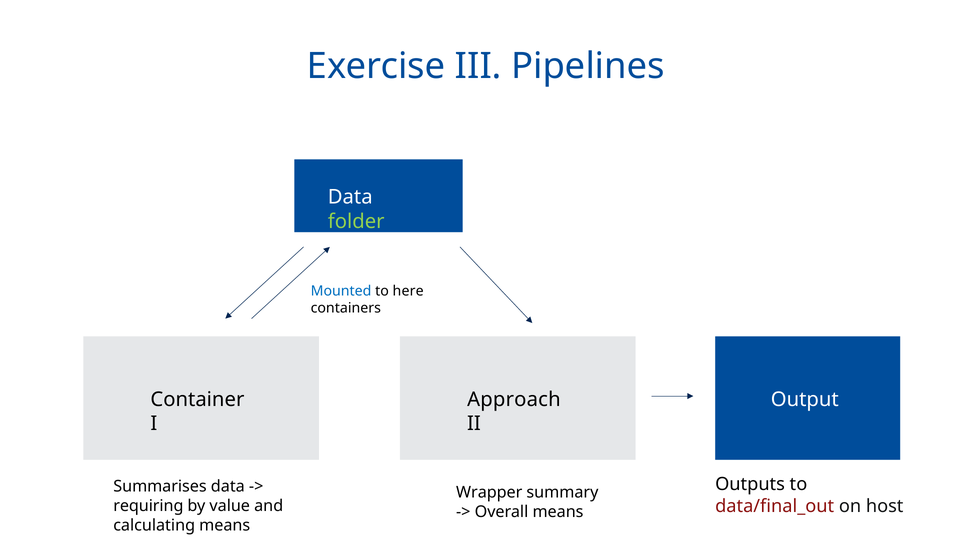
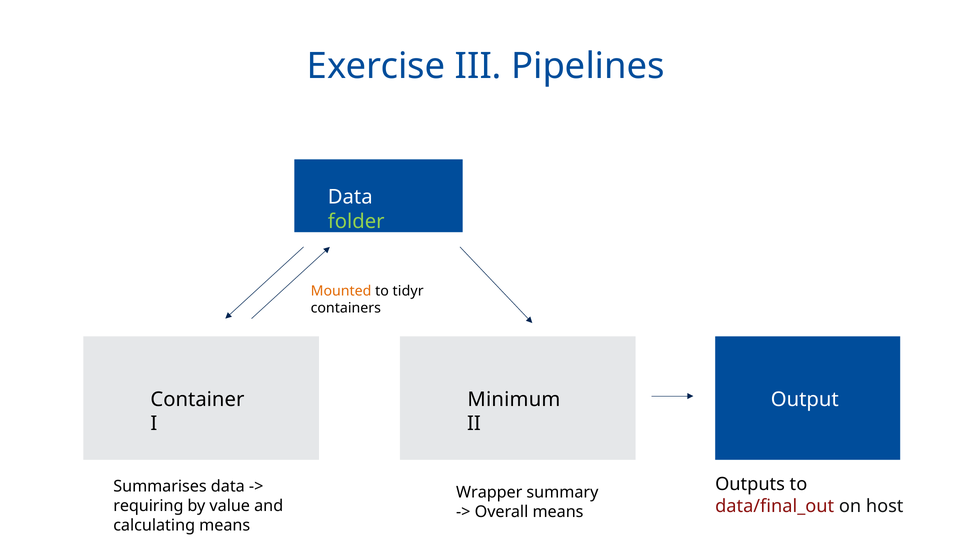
Mounted colour: blue -> orange (341, 291)
here: here -> tidyr (408, 291)
Approach: Approach -> Minimum (514, 399)
